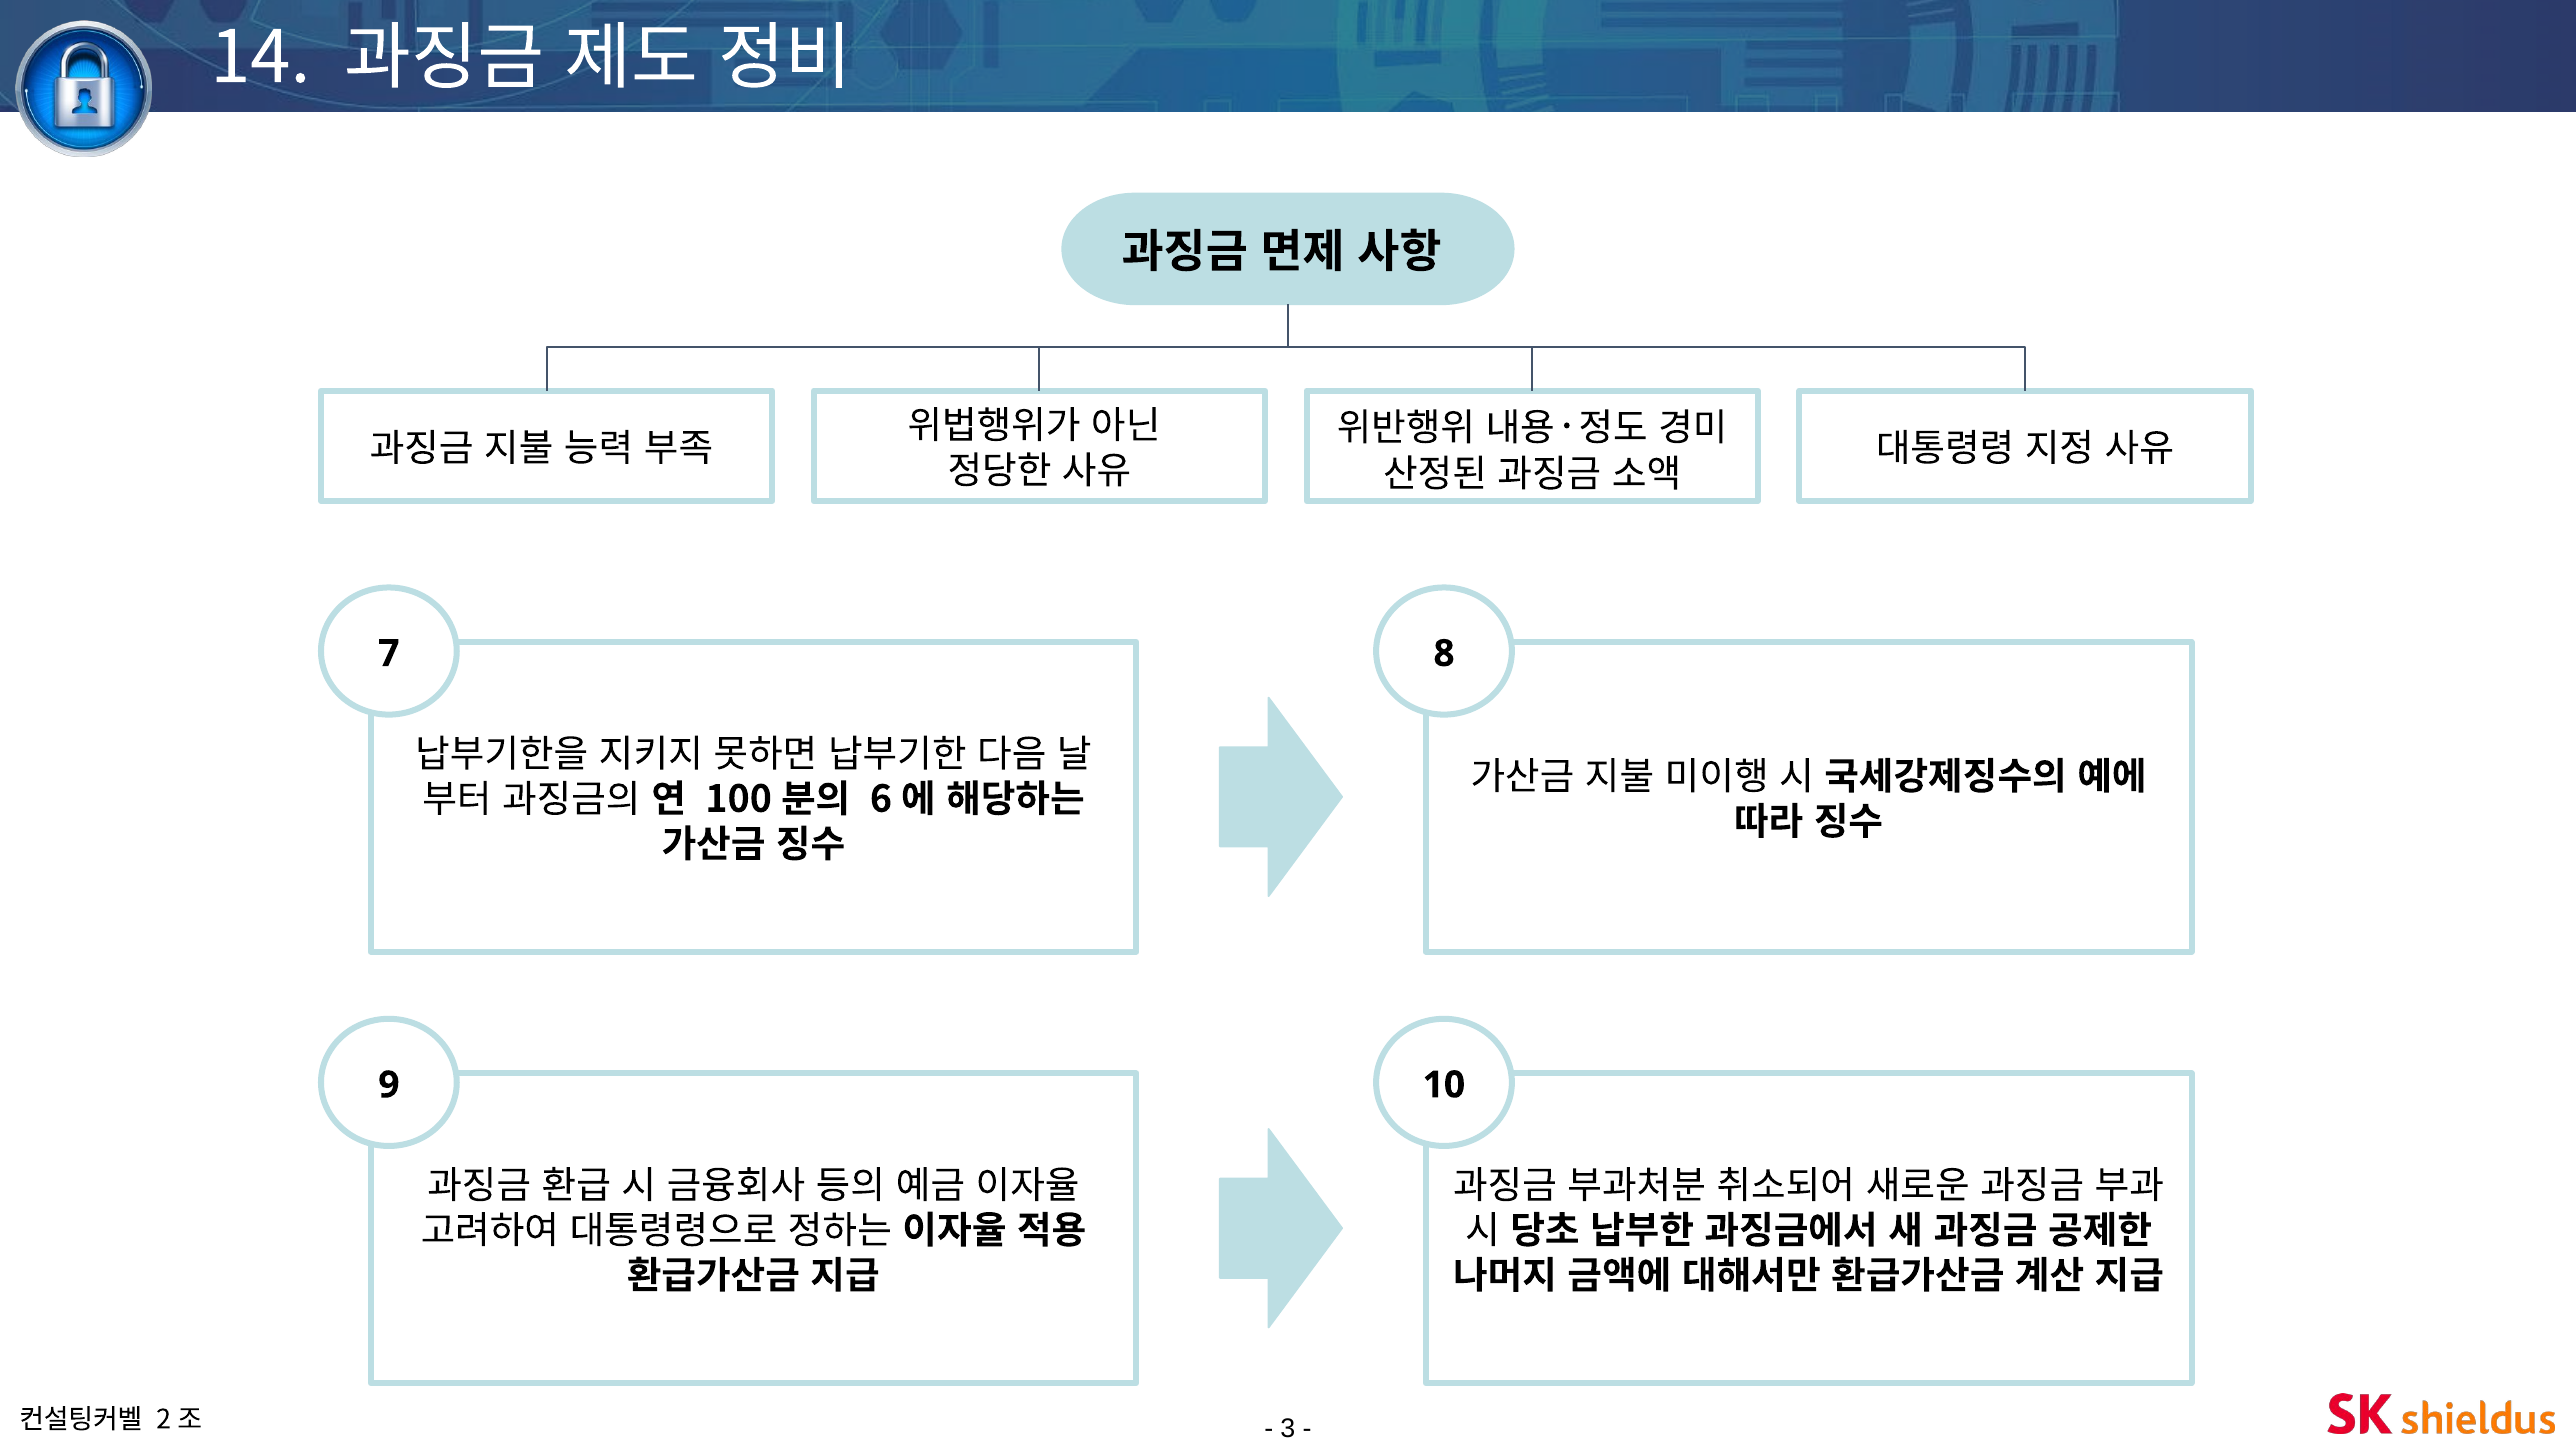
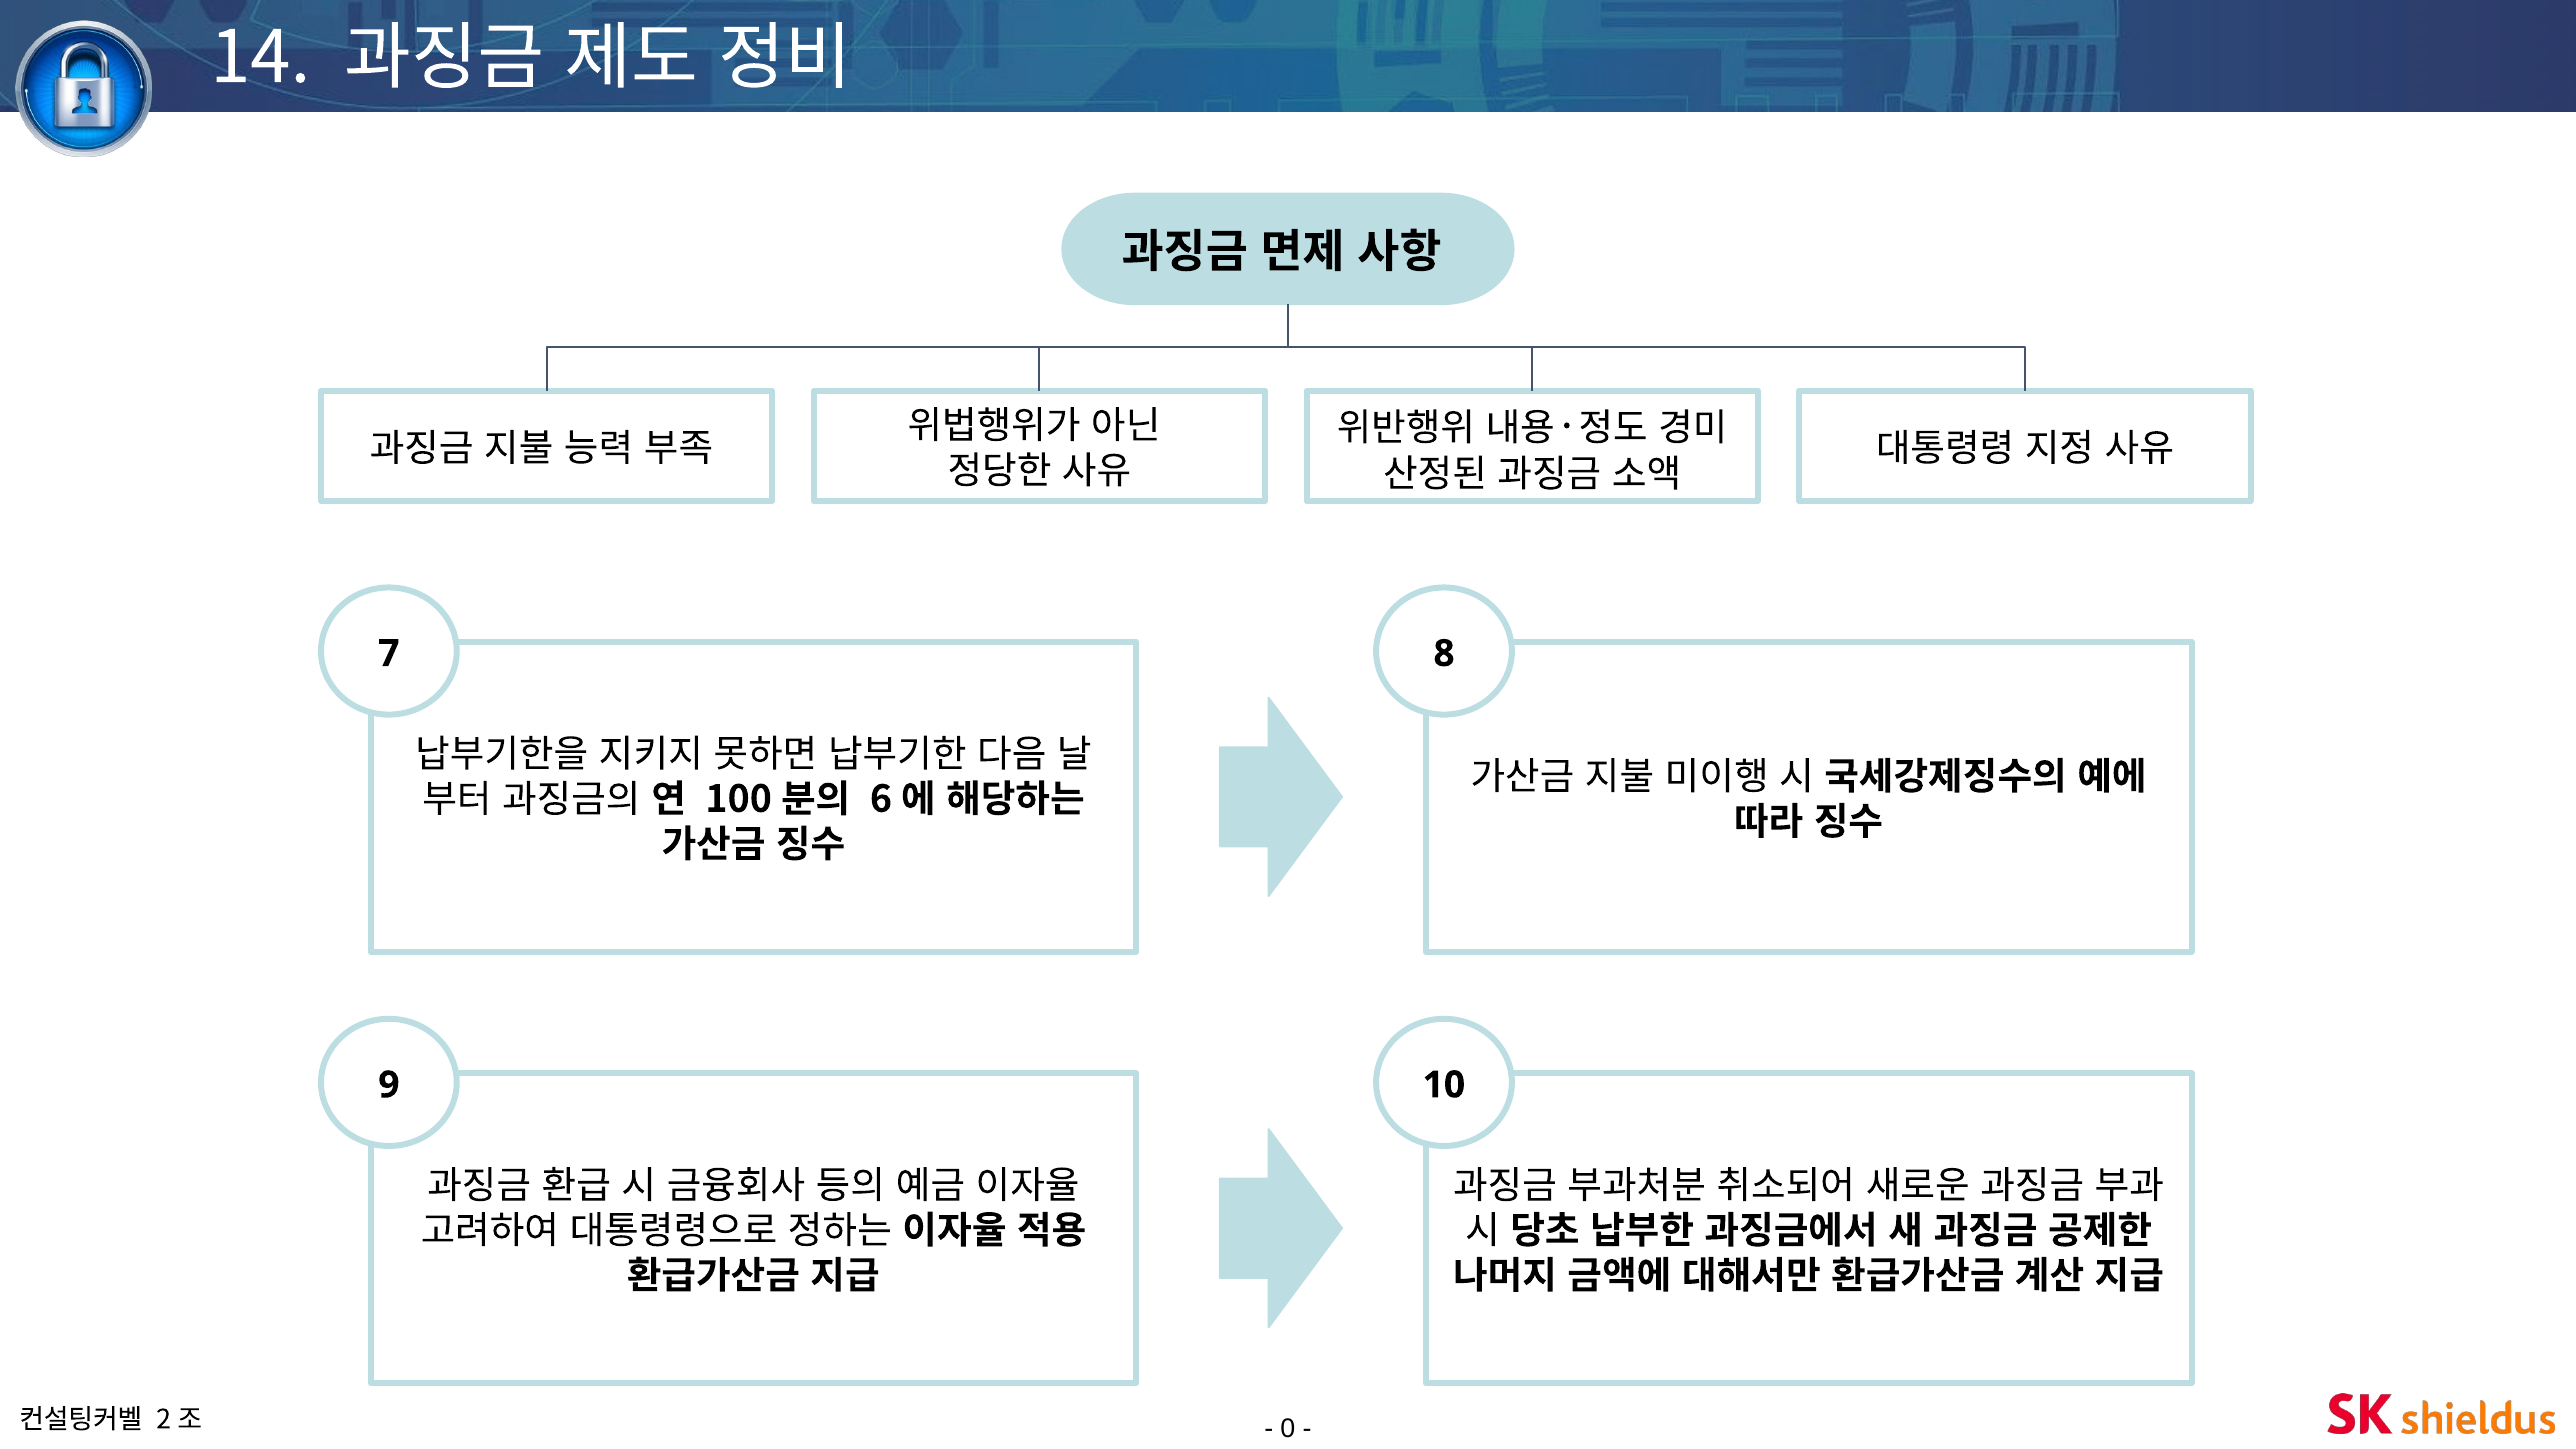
3: 3 -> 0 (1288, 1429)
